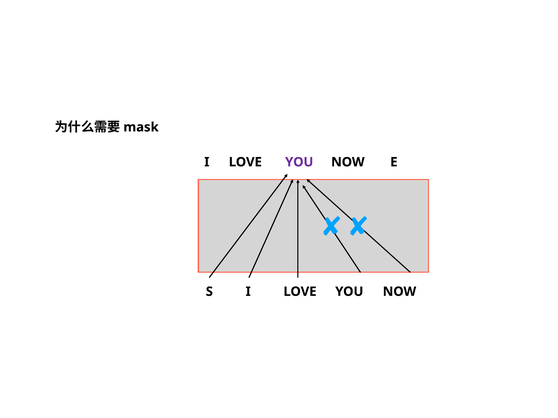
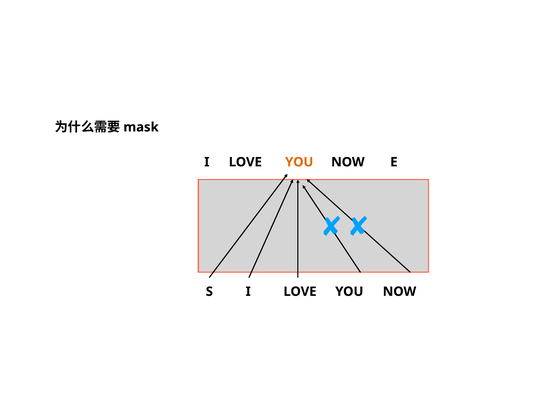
YOU colour: purple -> orange (299, 162)
